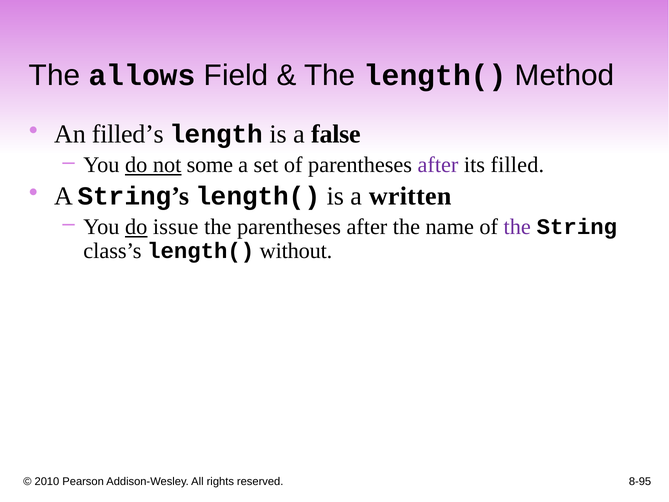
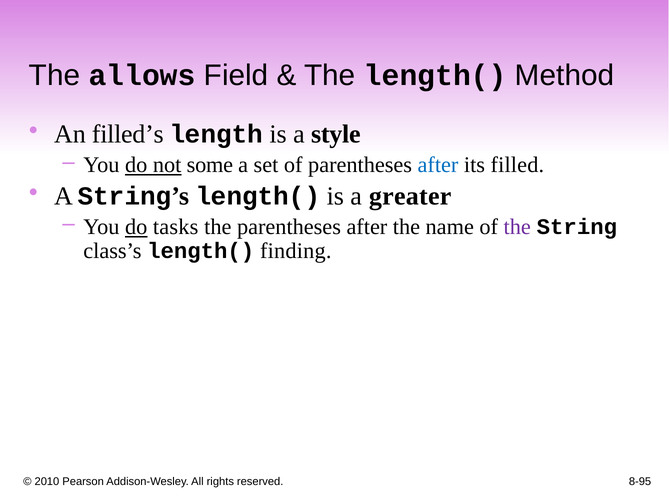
false: false -> style (336, 134)
after colour: purple -> blue (438, 165)
written: written -> greater (410, 196)
issue: issue -> tasks (176, 227)
without: without -> finding (296, 251)
